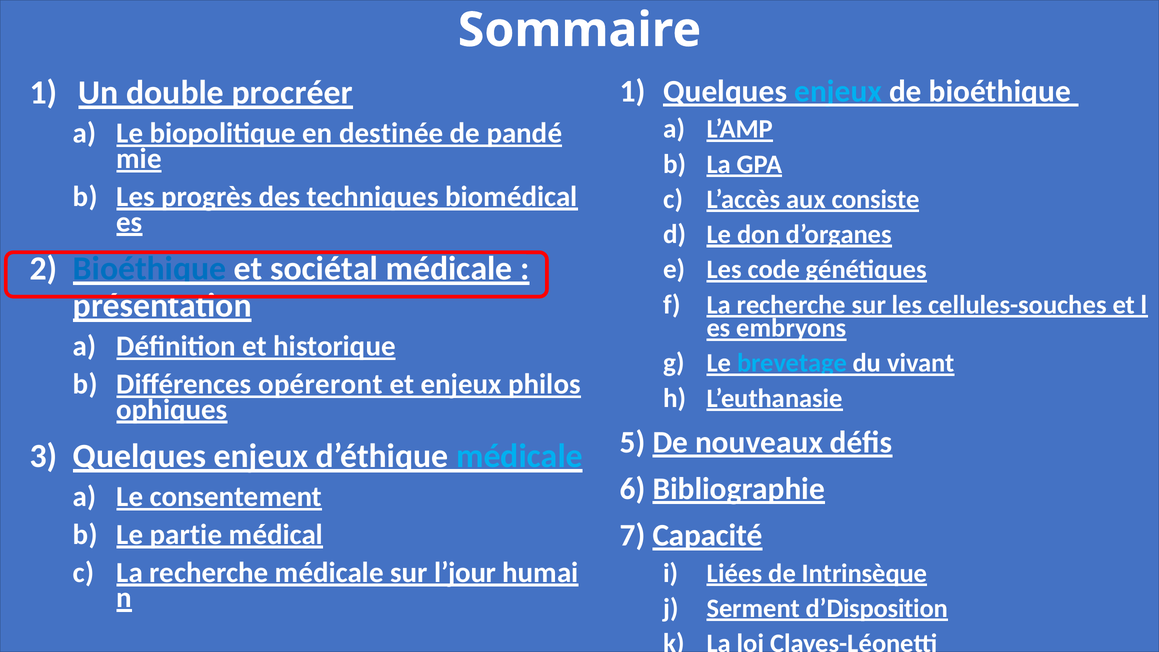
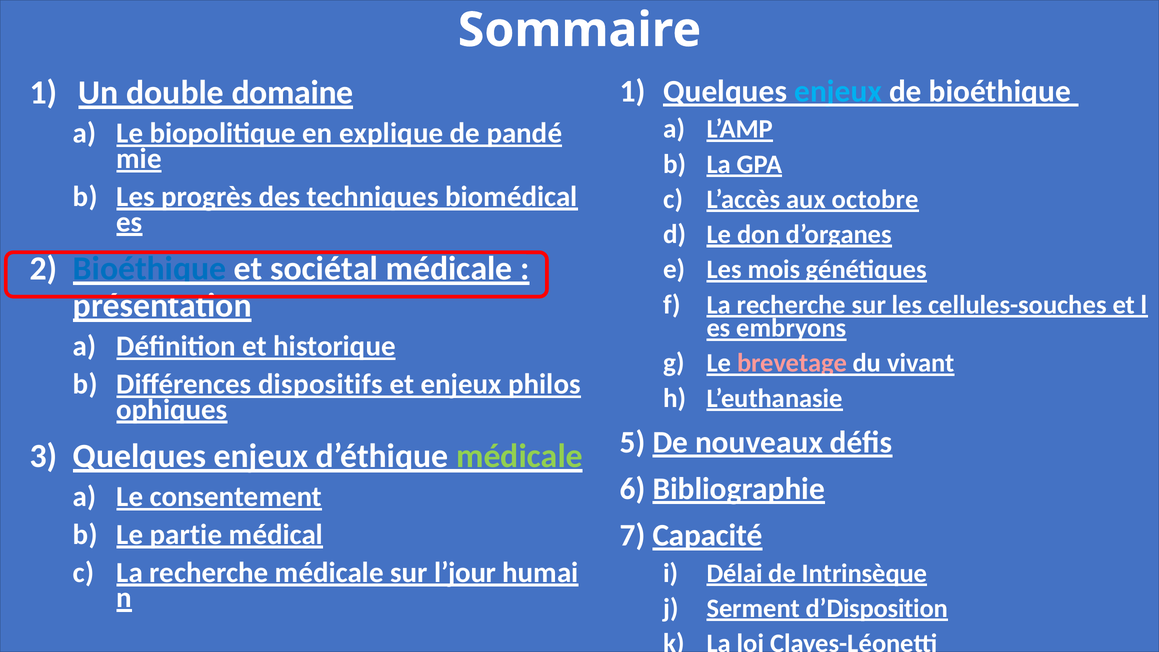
procréer: procréer -> domaine (292, 93)
destinée: destinée -> explique (391, 133)
consiste: consiste -> octobre (875, 199)
code: code -> mois (774, 270)
brevetage colour: light blue -> pink (792, 363)
opéreront: opéreront -> dispositifs (320, 384)
médicale colour: light blue -> light green (519, 456)
Liées: Liées -> Délai (735, 573)
